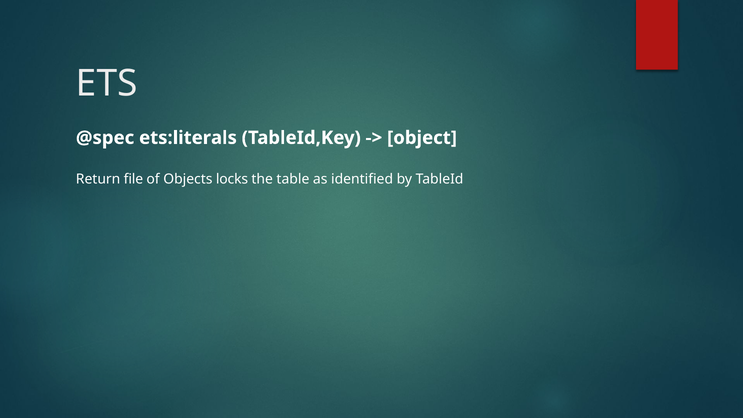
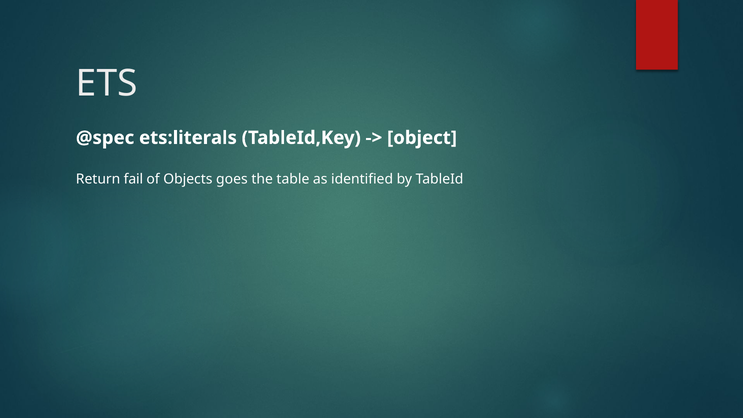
file: file -> fail (133, 179)
locks: locks -> goes (232, 179)
